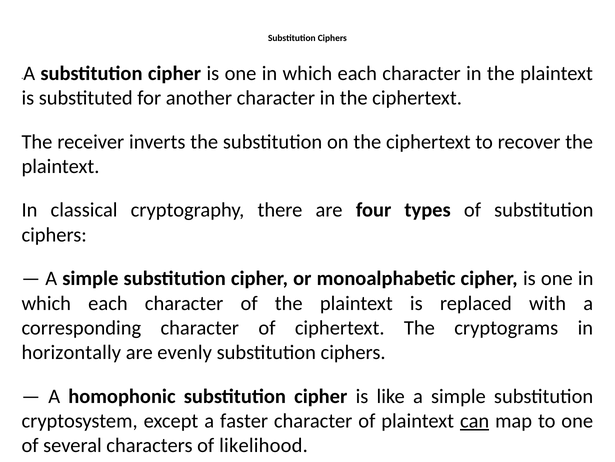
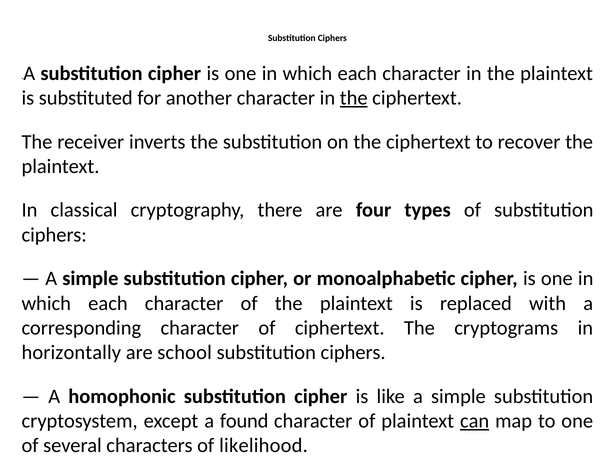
the underline: none -> present (354, 98)
evenly: evenly -> school (185, 352)
faster: faster -> found (244, 420)
